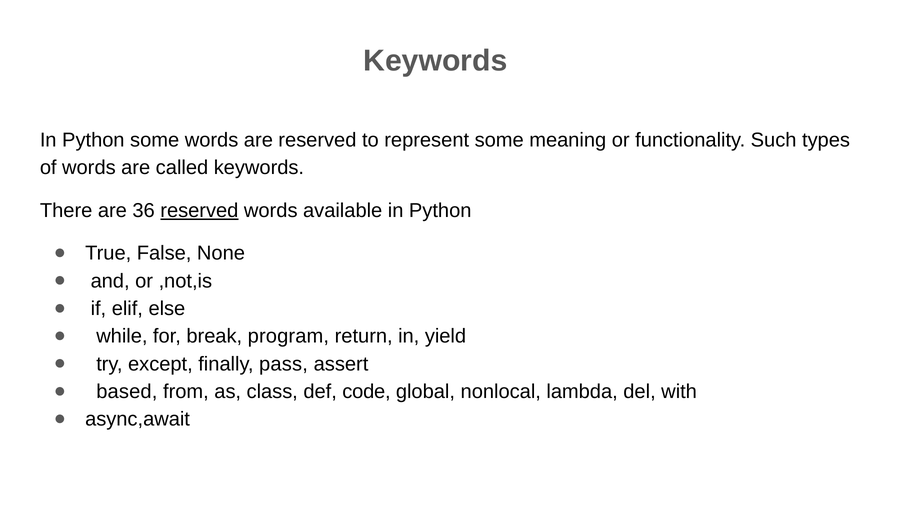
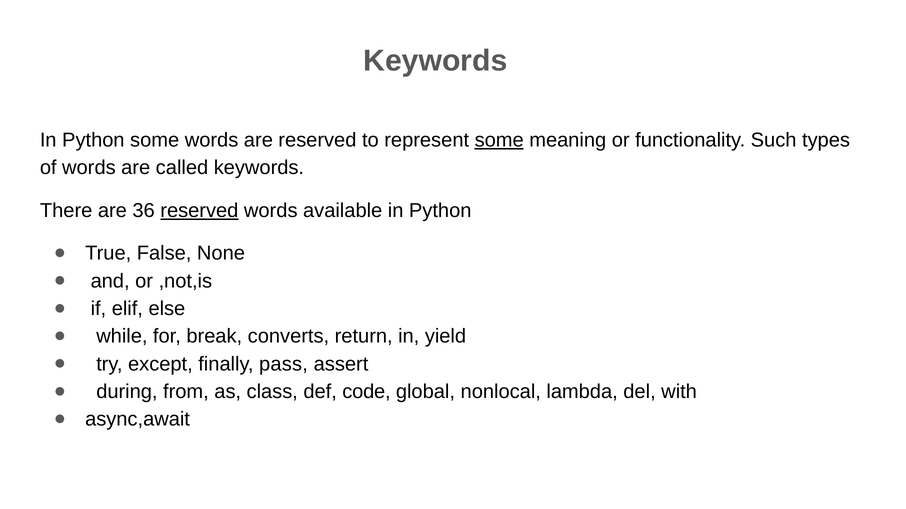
some underline: none -> present (499, 140)
program: program -> converts (288, 337)
based: based -> during (127, 392)
